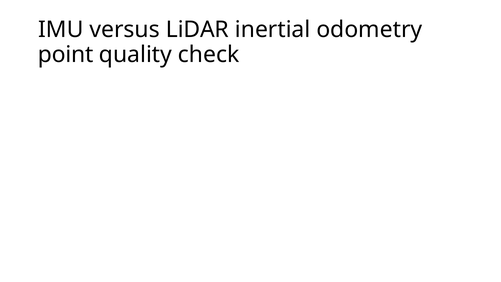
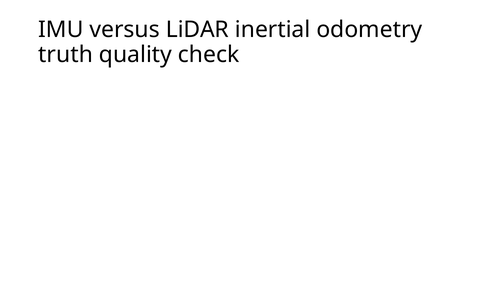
point: point -> truth (66, 54)
